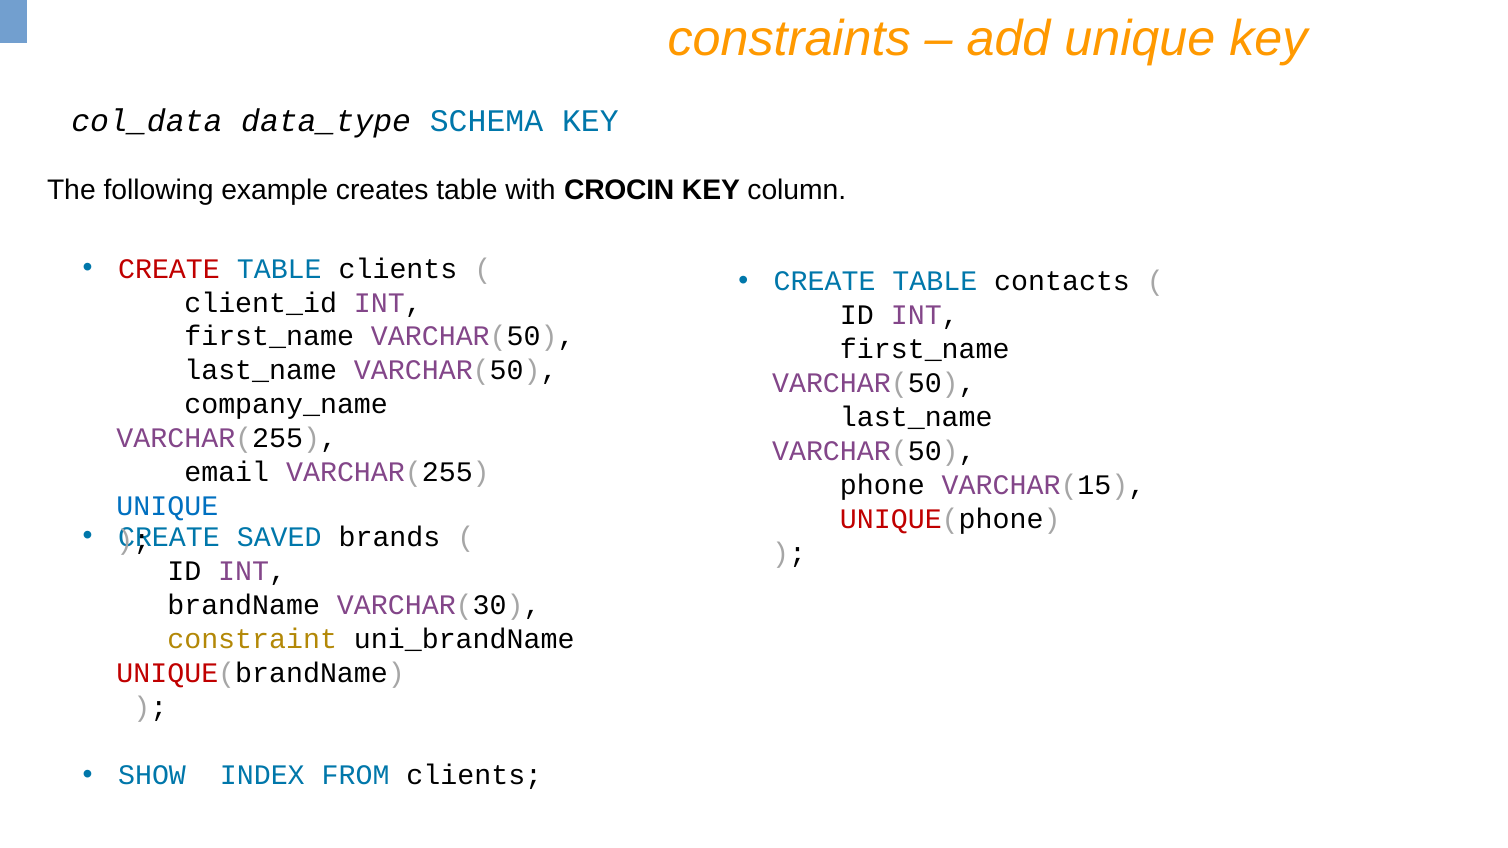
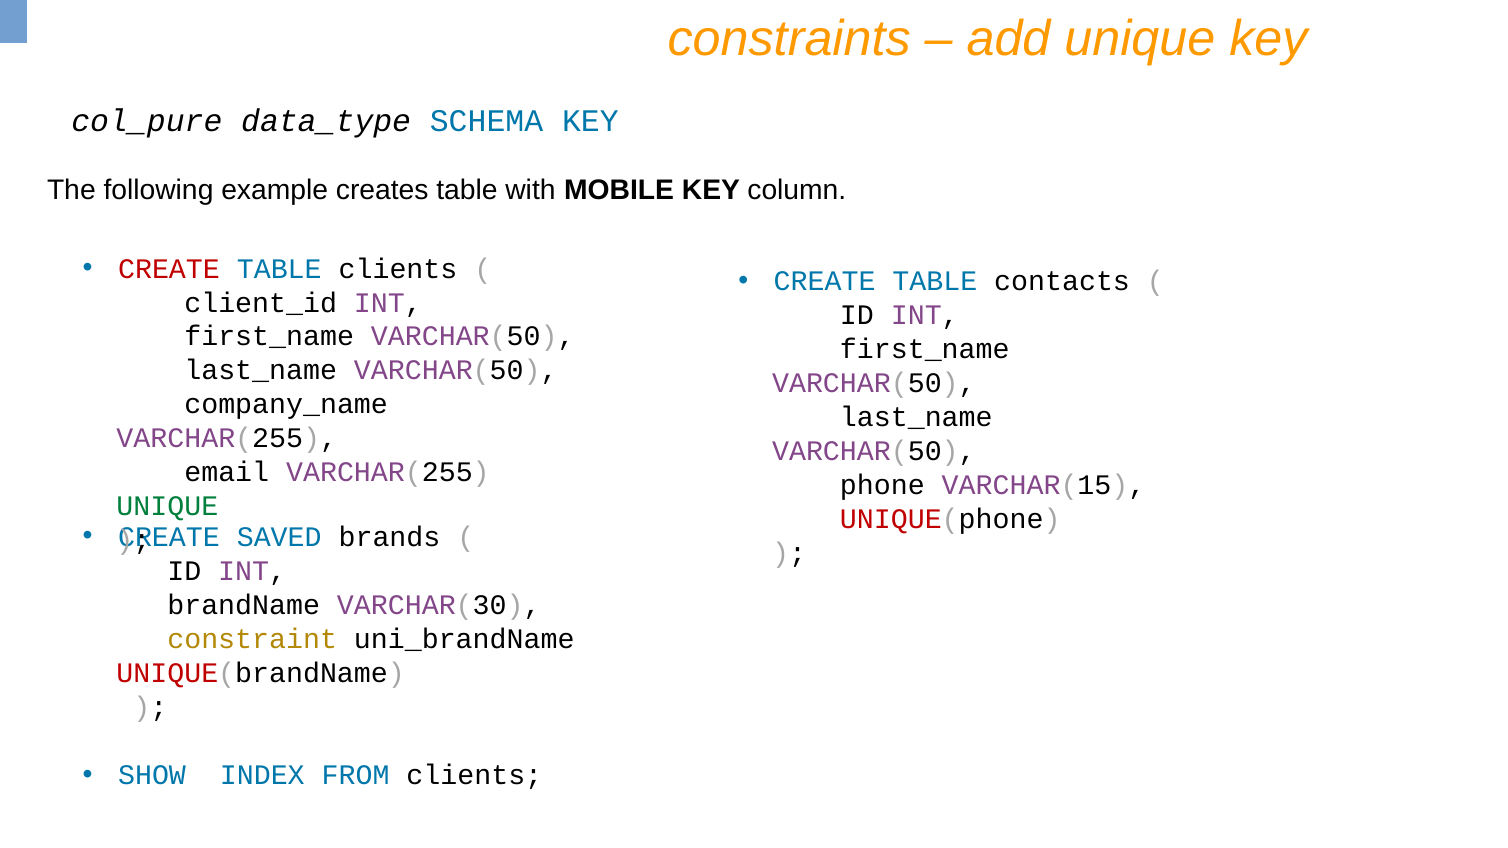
col_data: col_data -> col_pure (147, 121)
CROCIN: CROCIN -> MOBILE (619, 190)
UNIQUE colour: blue -> green (167, 506)
